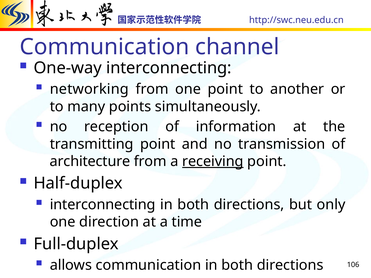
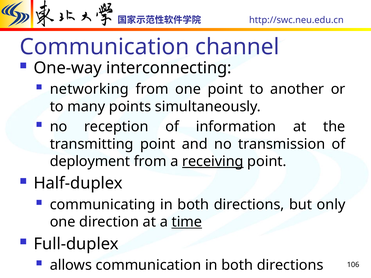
architecture: architecture -> deployment (90, 161)
interconnecting: interconnecting -> communicating (103, 205)
time underline: none -> present (187, 222)
